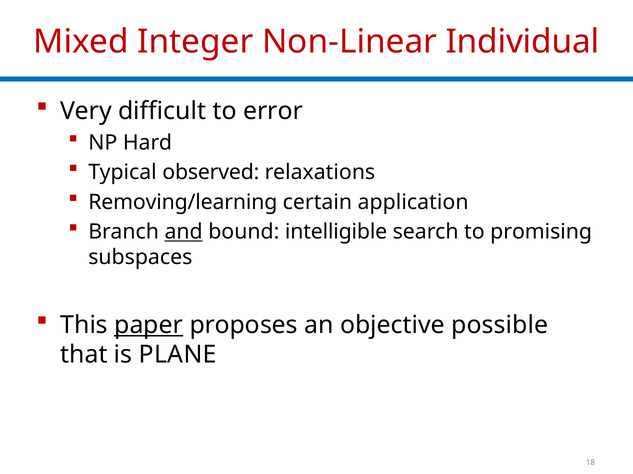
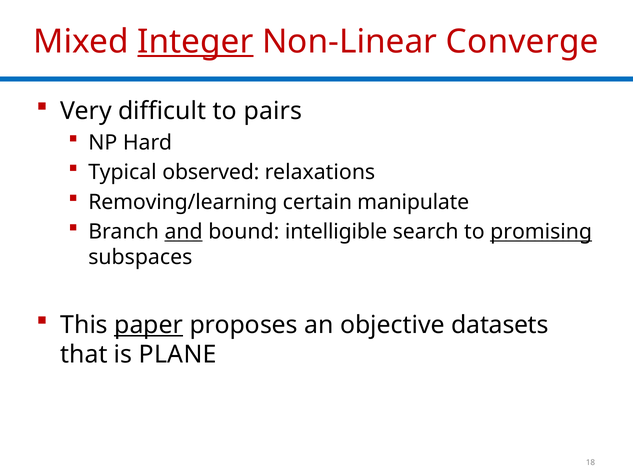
Integer underline: none -> present (195, 42)
Individual: Individual -> Converge (522, 42)
error: error -> pairs (273, 111)
application: application -> manipulate (413, 202)
promising underline: none -> present (541, 232)
possible: possible -> datasets (500, 325)
